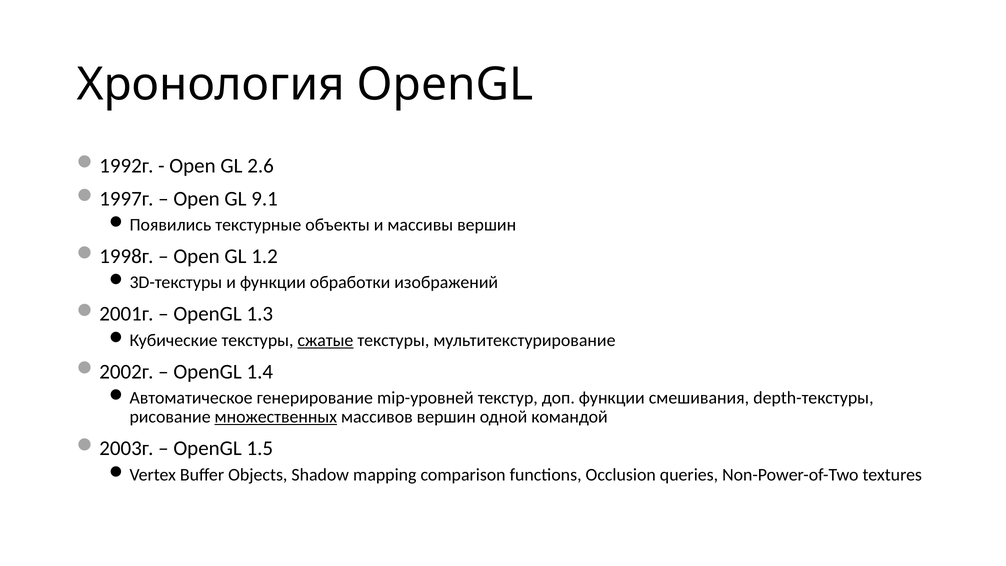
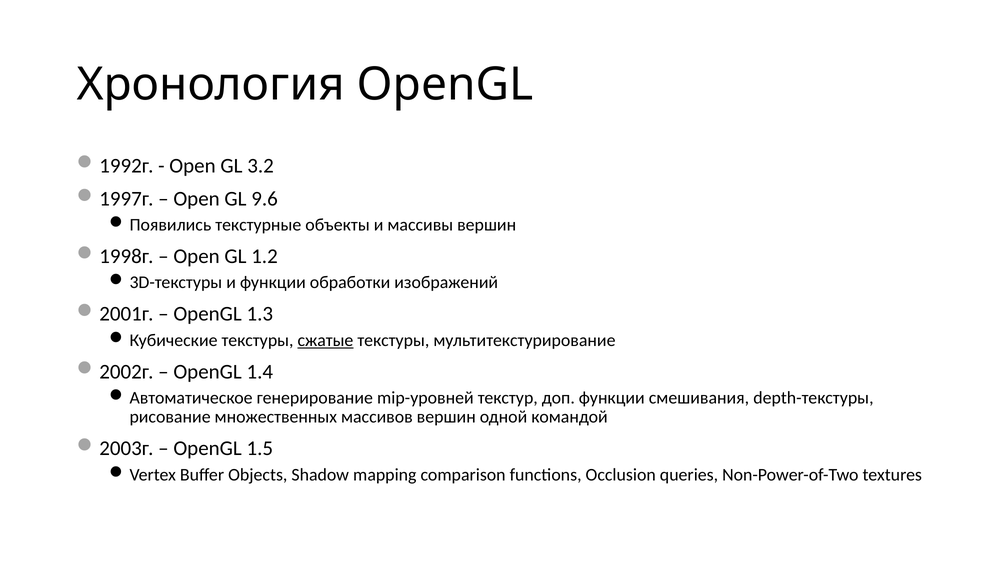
2.6: 2.6 -> 3.2 (261, 166)
9.1: 9.1 -> 9.6 (265, 199)
множественных underline: present -> none (276, 417)
